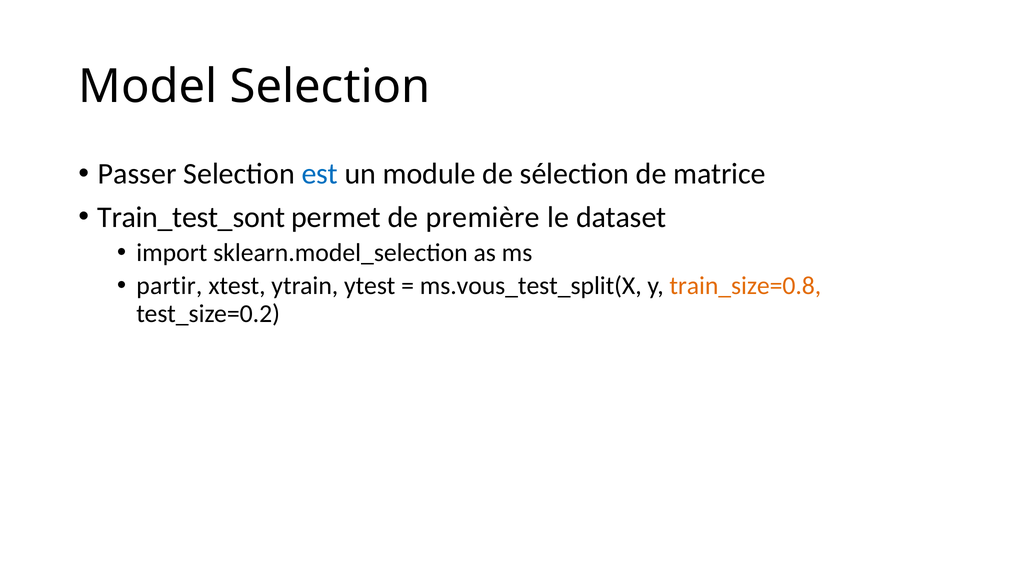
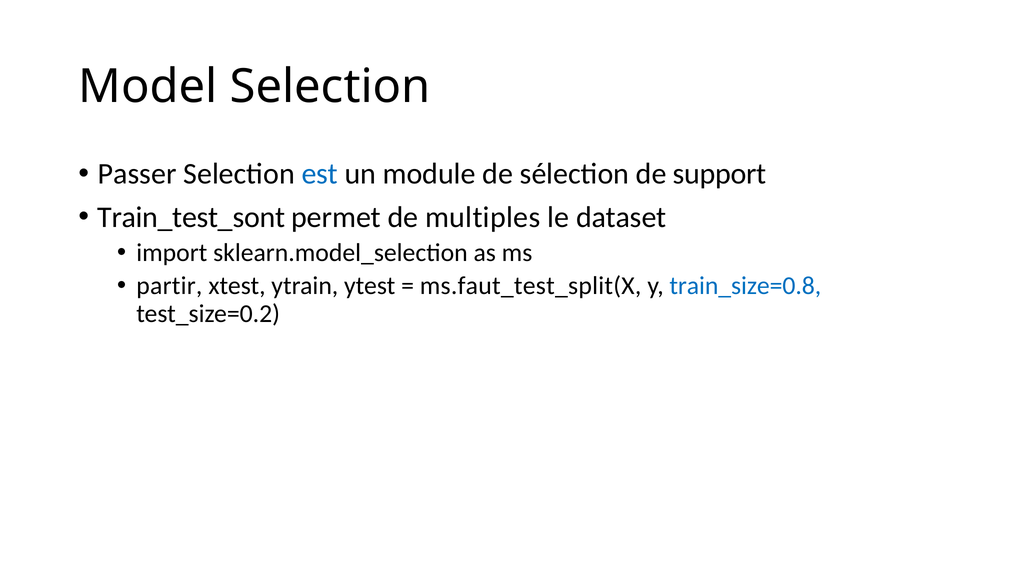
matrice: matrice -> support (720, 174)
première: première -> multiples (483, 217)
ms.vous_test_split(X: ms.vous_test_split(X -> ms.faut_test_split(X (531, 286)
train_size=0.8 colour: orange -> blue (745, 286)
